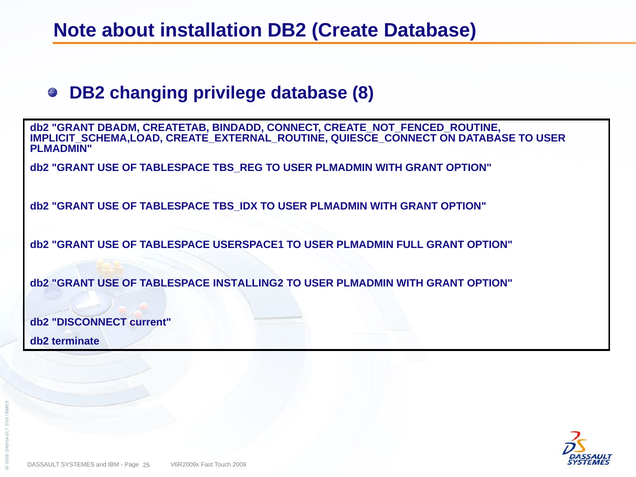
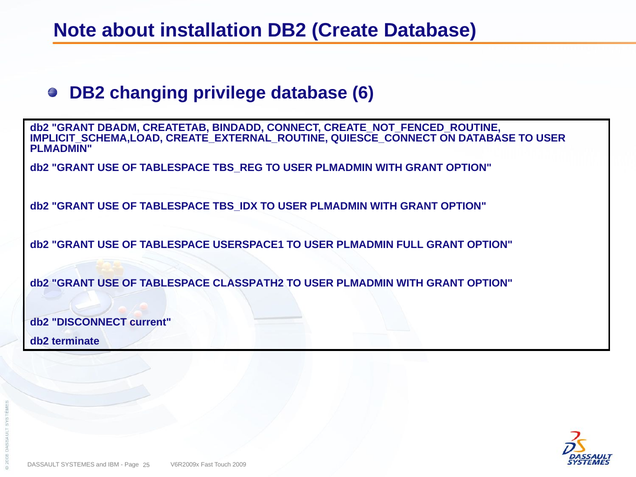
8: 8 -> 6 (363, 93)
INSTALLING2: INSTALLING2 -> CLASSPATH2 (248, 283)
